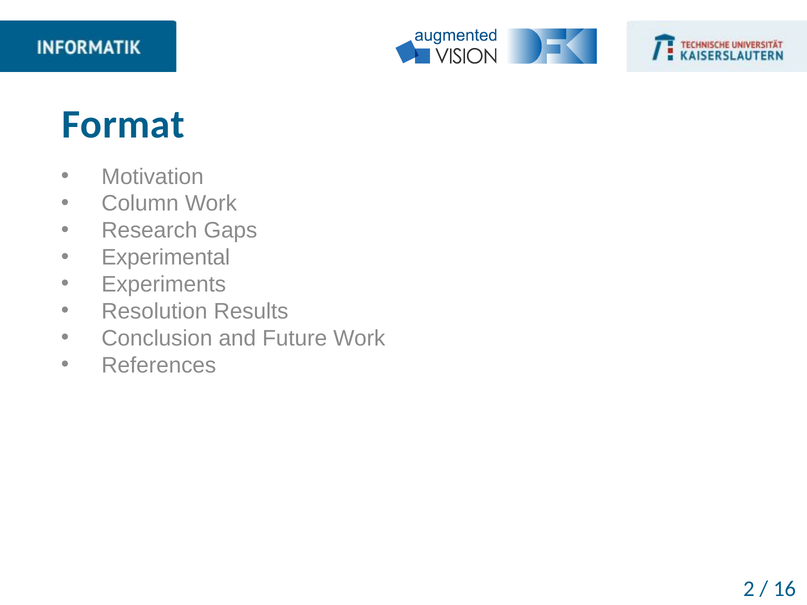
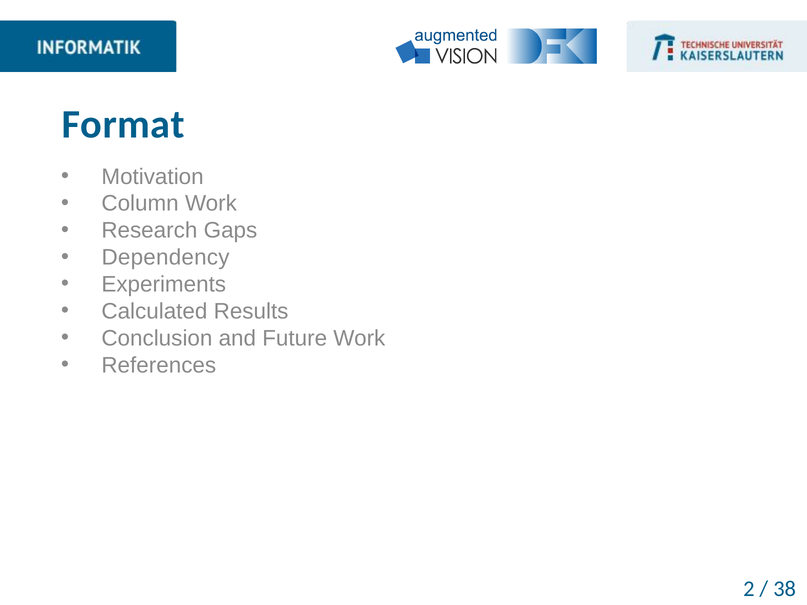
Experimental: Experimental -> Dependency (166, 258)
Resolution: Resolution -> Calculated (154, 311)
16: 16 -> 38 (785, 589)
